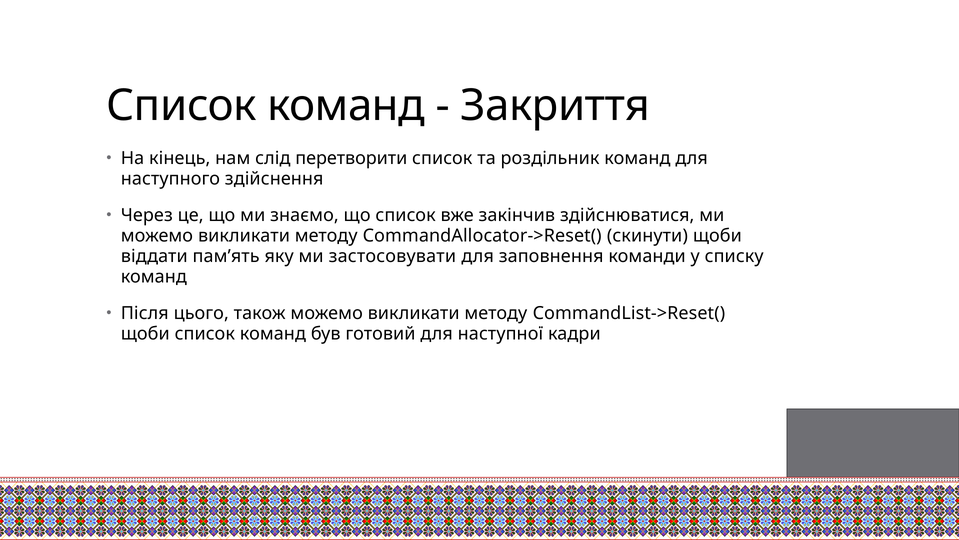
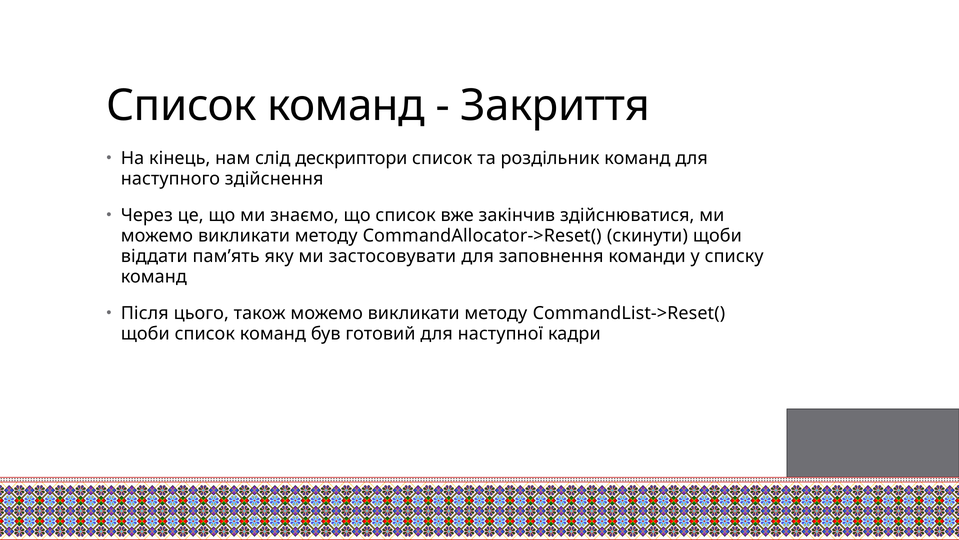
перетворити: перетворити -> дескриптори (351, 158)
